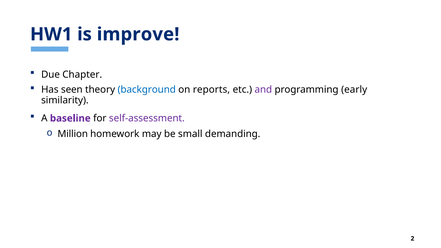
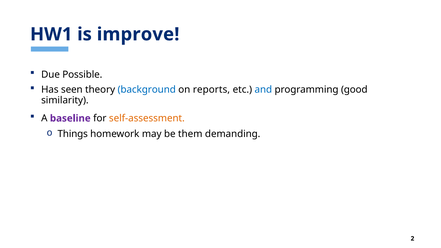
Chapter: Chapter -> Possible (82, 74)
and colour: purple -> blue (263, 90)
early: early -> good (354, 90)
self-assessment colour: purple -> orange (147, 118)
Million: Million -> Things (73, 134)
small: small -> them (190, 134)
